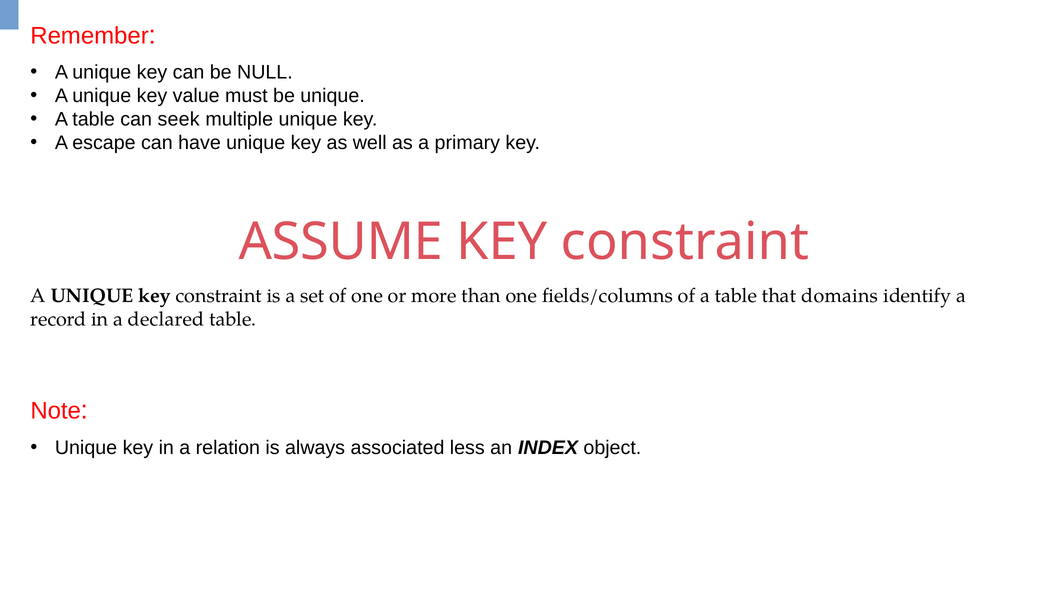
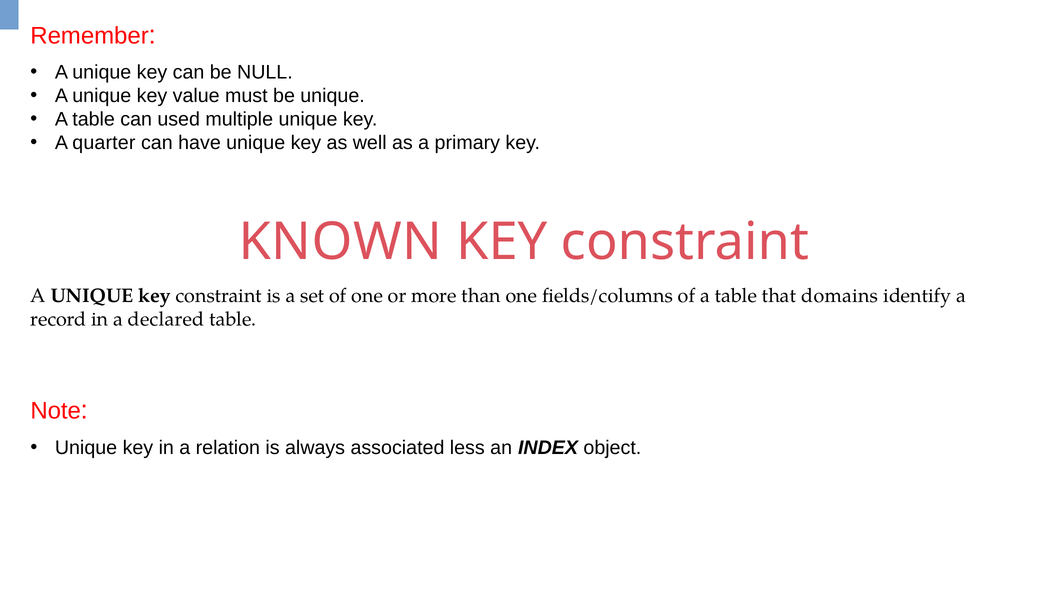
seek: seek -> used (179, 120)
escape: escape -> quarter (104, 143)
ASSUME: ASSUME -> KNOWN (340, 242)
